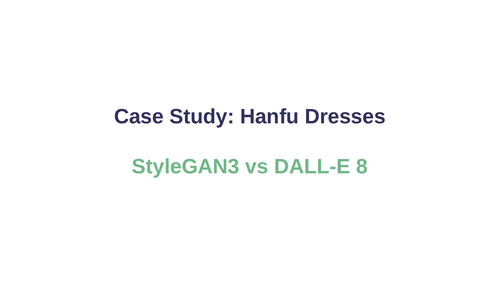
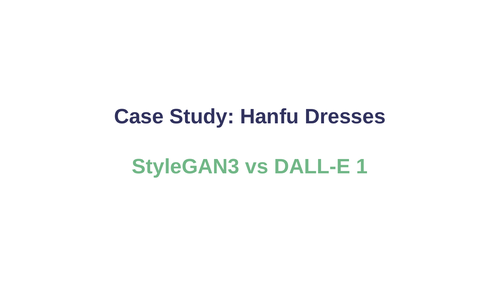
8: 8 -> 1 (362, 167)
